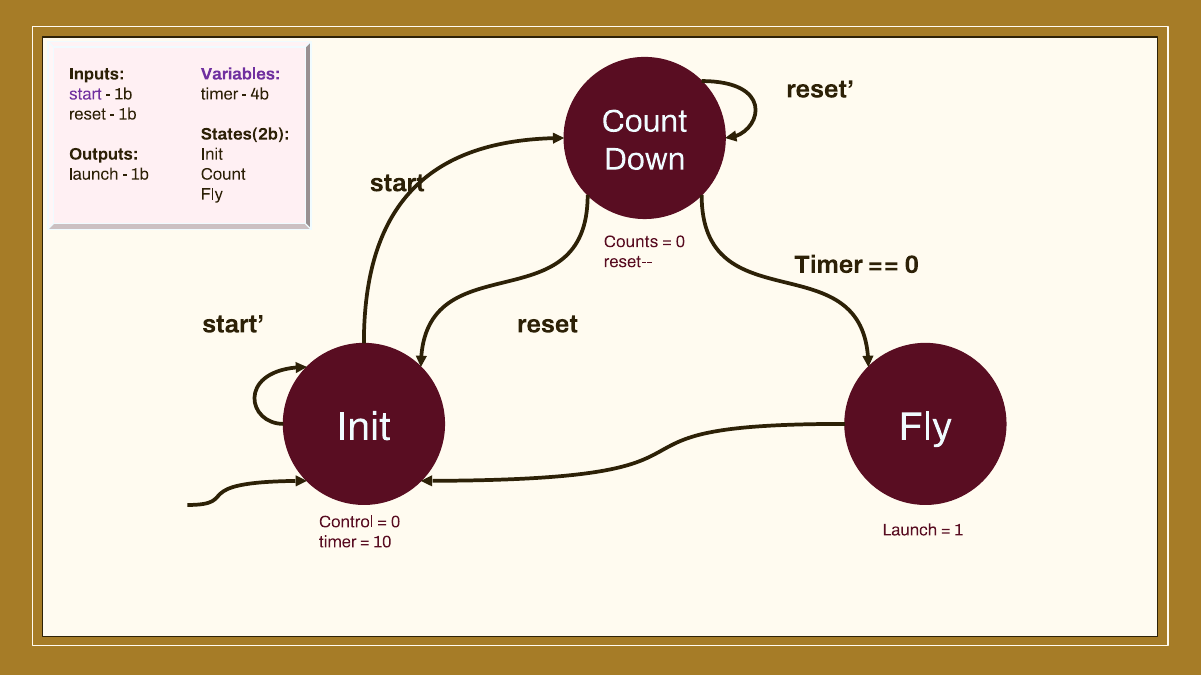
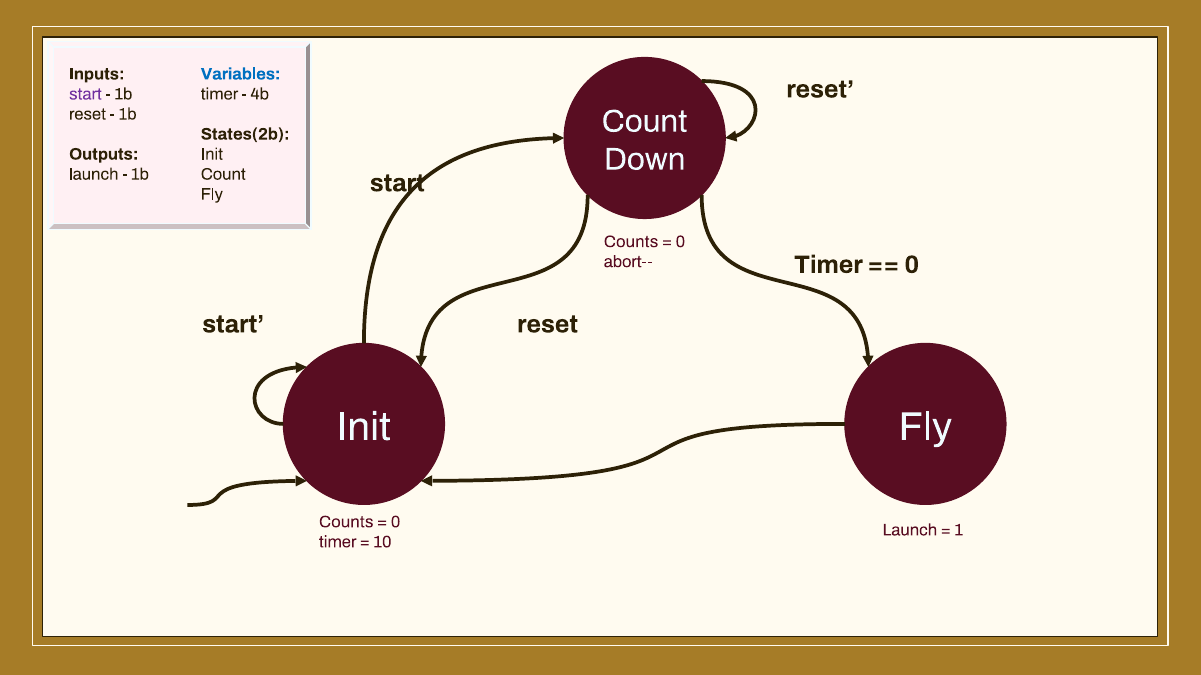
Variables colour: purple -> blue (241, 74)
reset--: reset-- -> abort-- (628, 262)
Control: Control -> Counts (346, 522)
